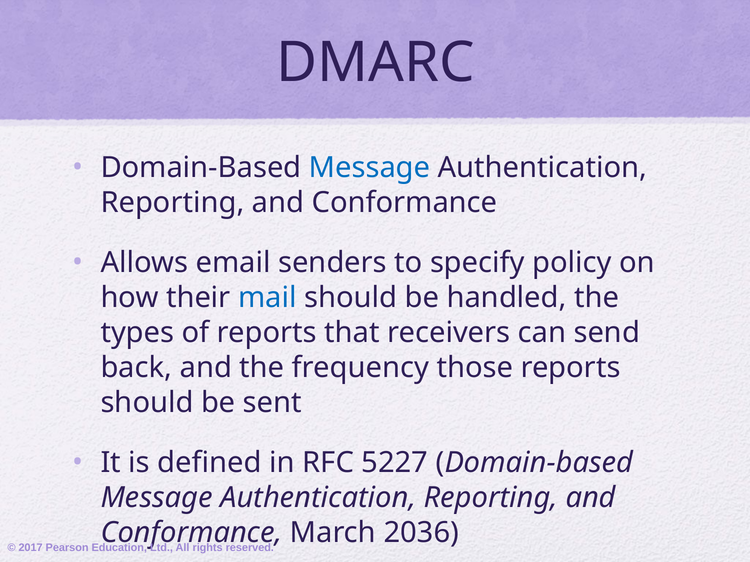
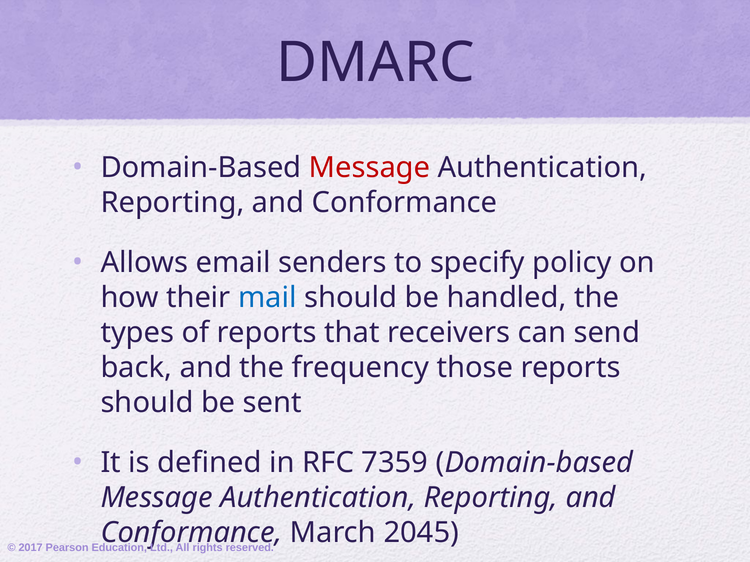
Message colour: blue -> red (370, 168)
5227: 5227 -> 7359 (395, 463)
2036: 2036 -> 2045 (421, 533)
